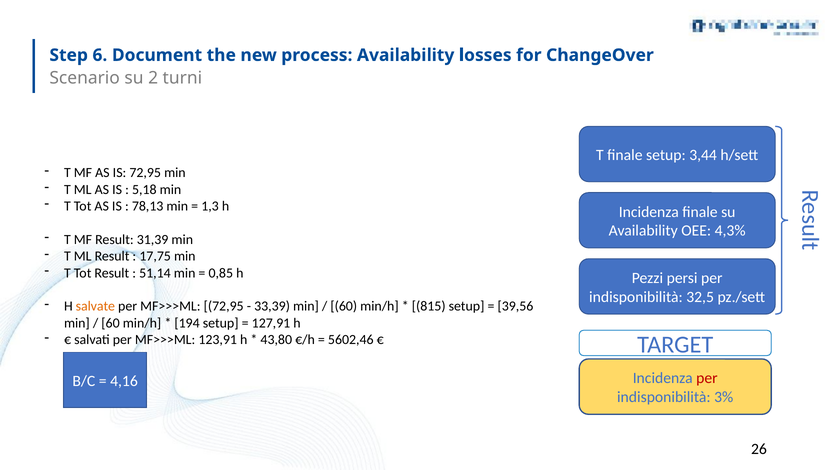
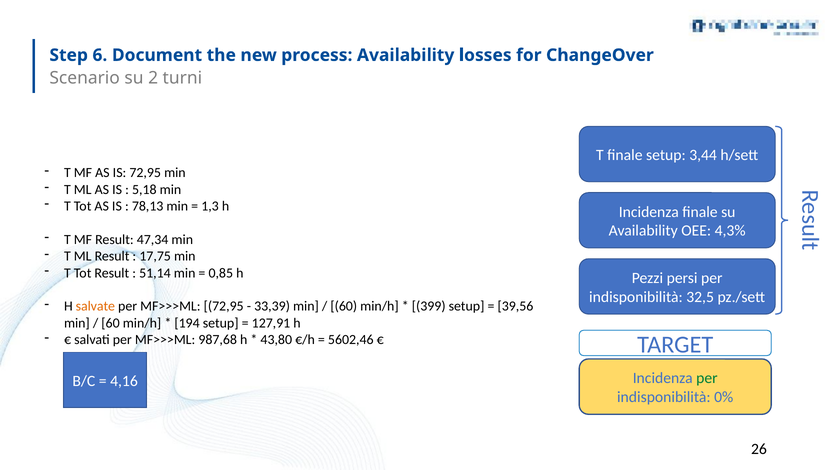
31,39: 31,39 -> 47,34 (153, 239)
815: 815 -> 399 (429, 306)
123,91: 123,91 -> 987,68 (218, 340)
per colour: red -> green (707, 378)
3%: 3% -> 0% (724, 397)
